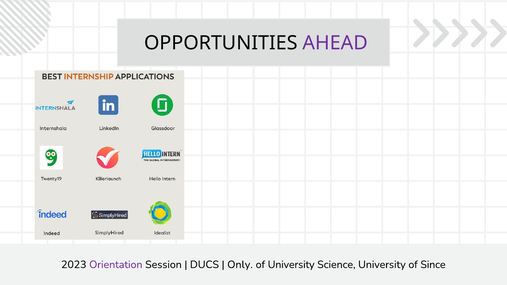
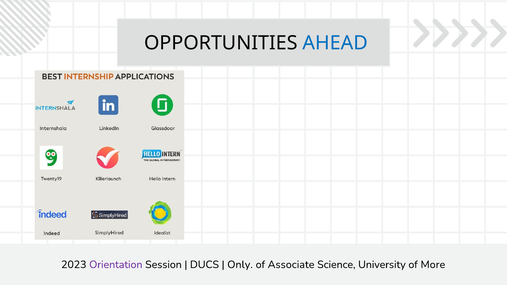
AHEAD colour: purple -> blue (335, 43)
of University: University -> Associate (291, 265)
Since: Since -> More (433, 265)
